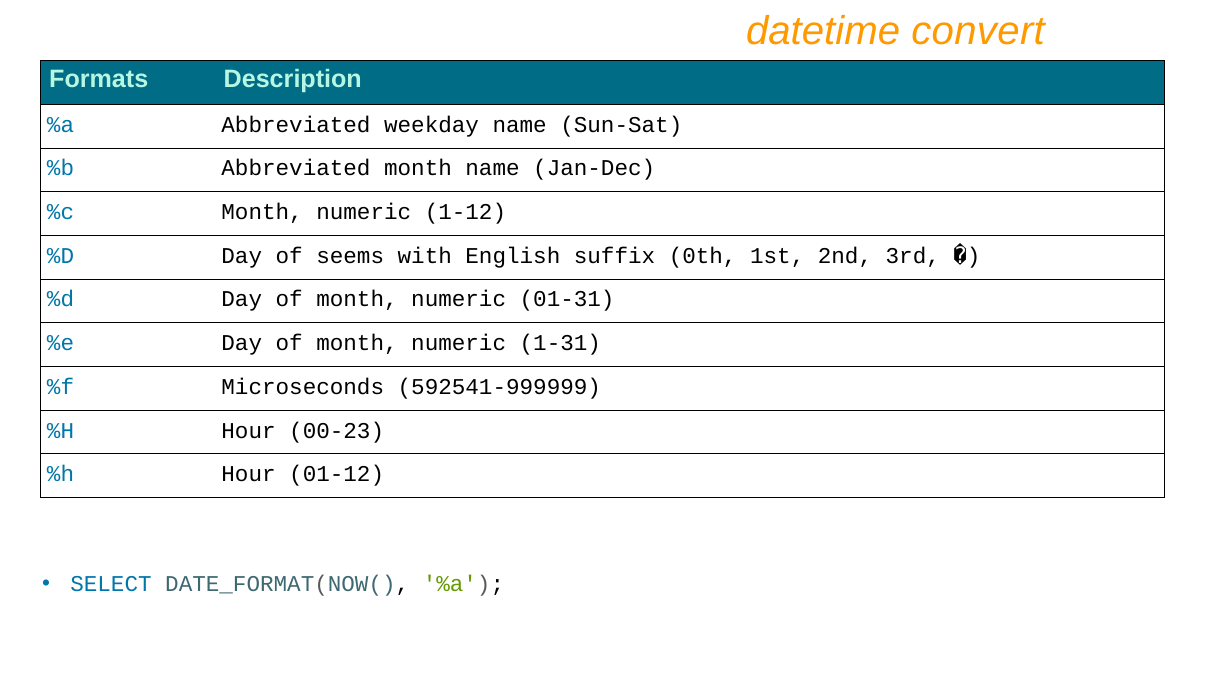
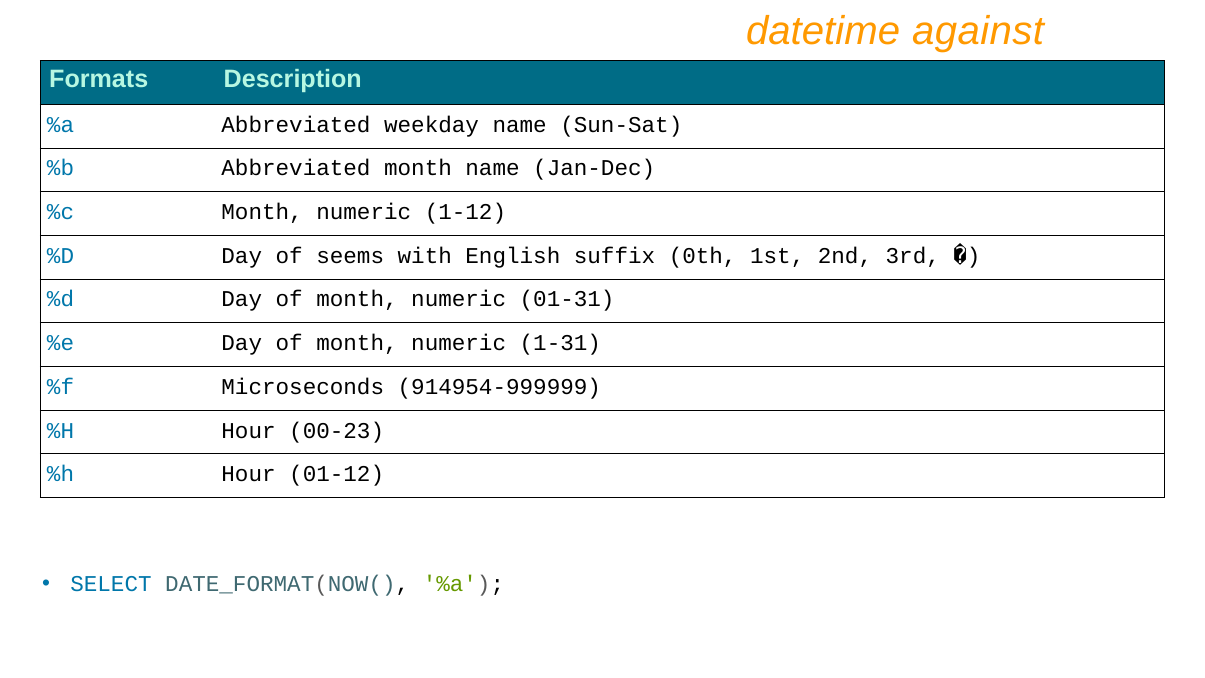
convert: convert -> against (978, 31)
592541-999999: 592541-999999 -> 914954-999999 (499, 387)
